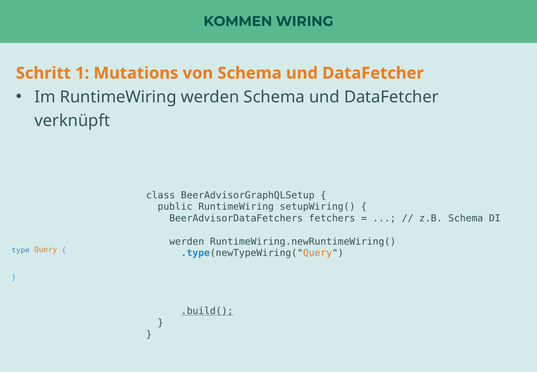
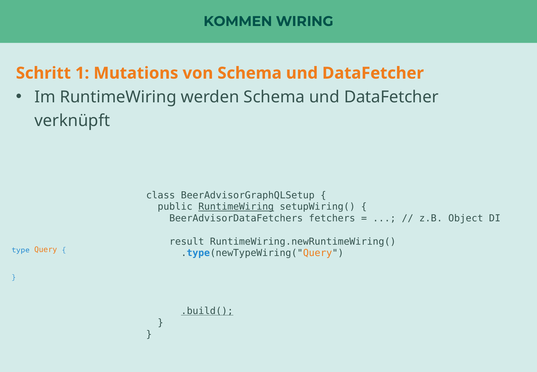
RuntimeWiring underline: none -> present (236, 207)
z.B Schema: Schema -> Object (466, 218)
werden: werden -> result (187, 241)
